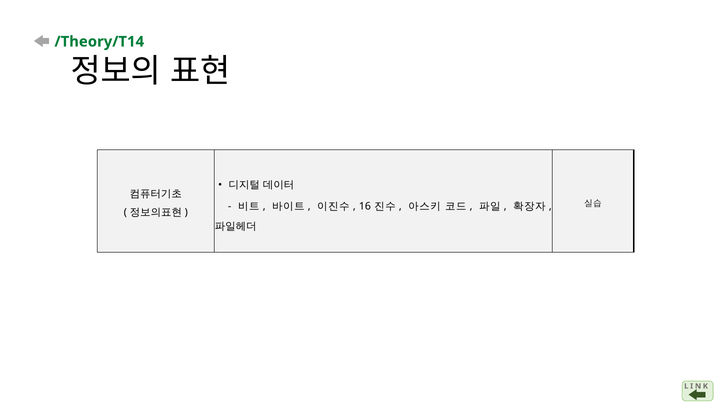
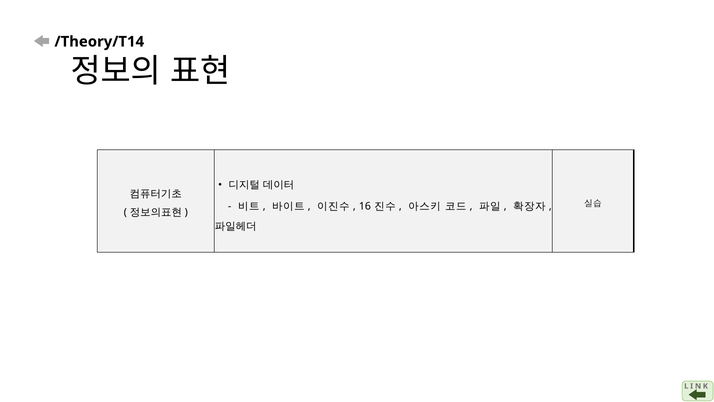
/Theory/T14 colour: green -> black (99, 42)
